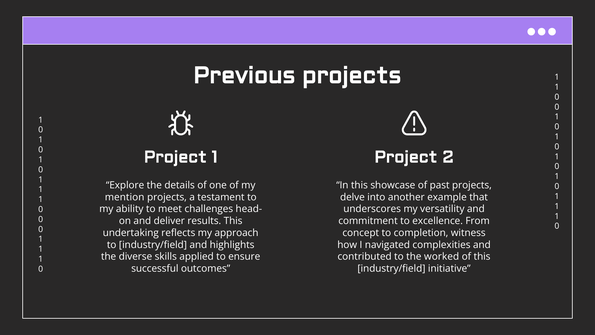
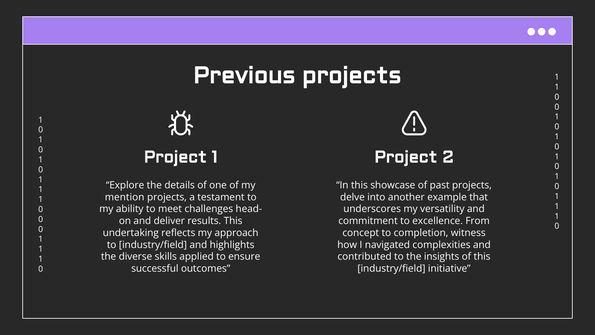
worked: worked -> insights (442, 256)
